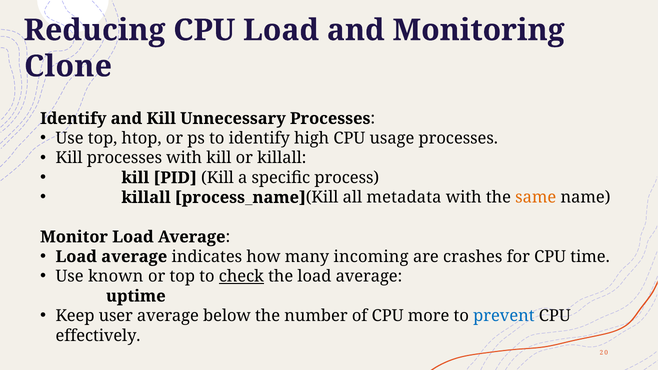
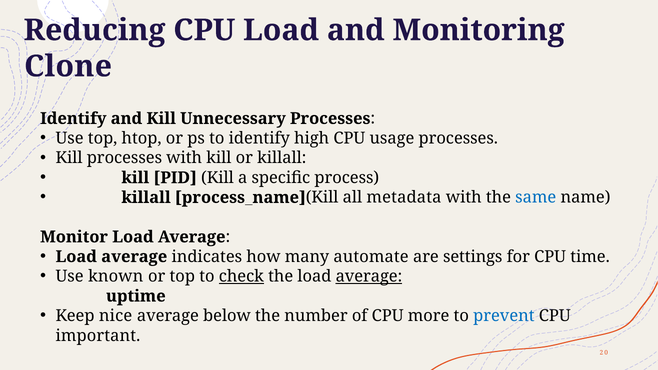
same colour: orange -> blue (536, 198)
incoming: incoming -> automate (371, 257)
crashes: crashes -> settings (473, 257)
average underline: none -> present (369, 276)
user: user -> nice (116, 316)
effectively: effectively -> important (98, 336)
